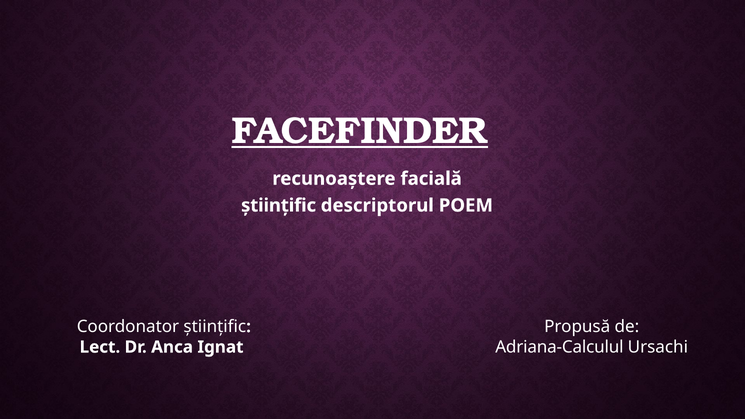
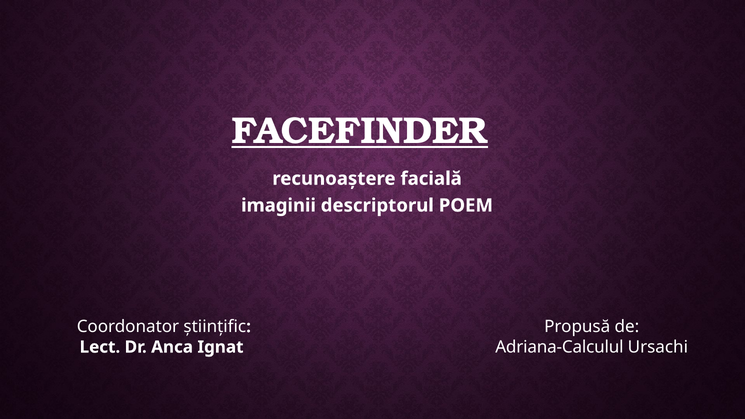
științific: științific -> imaginii (279, 205)
